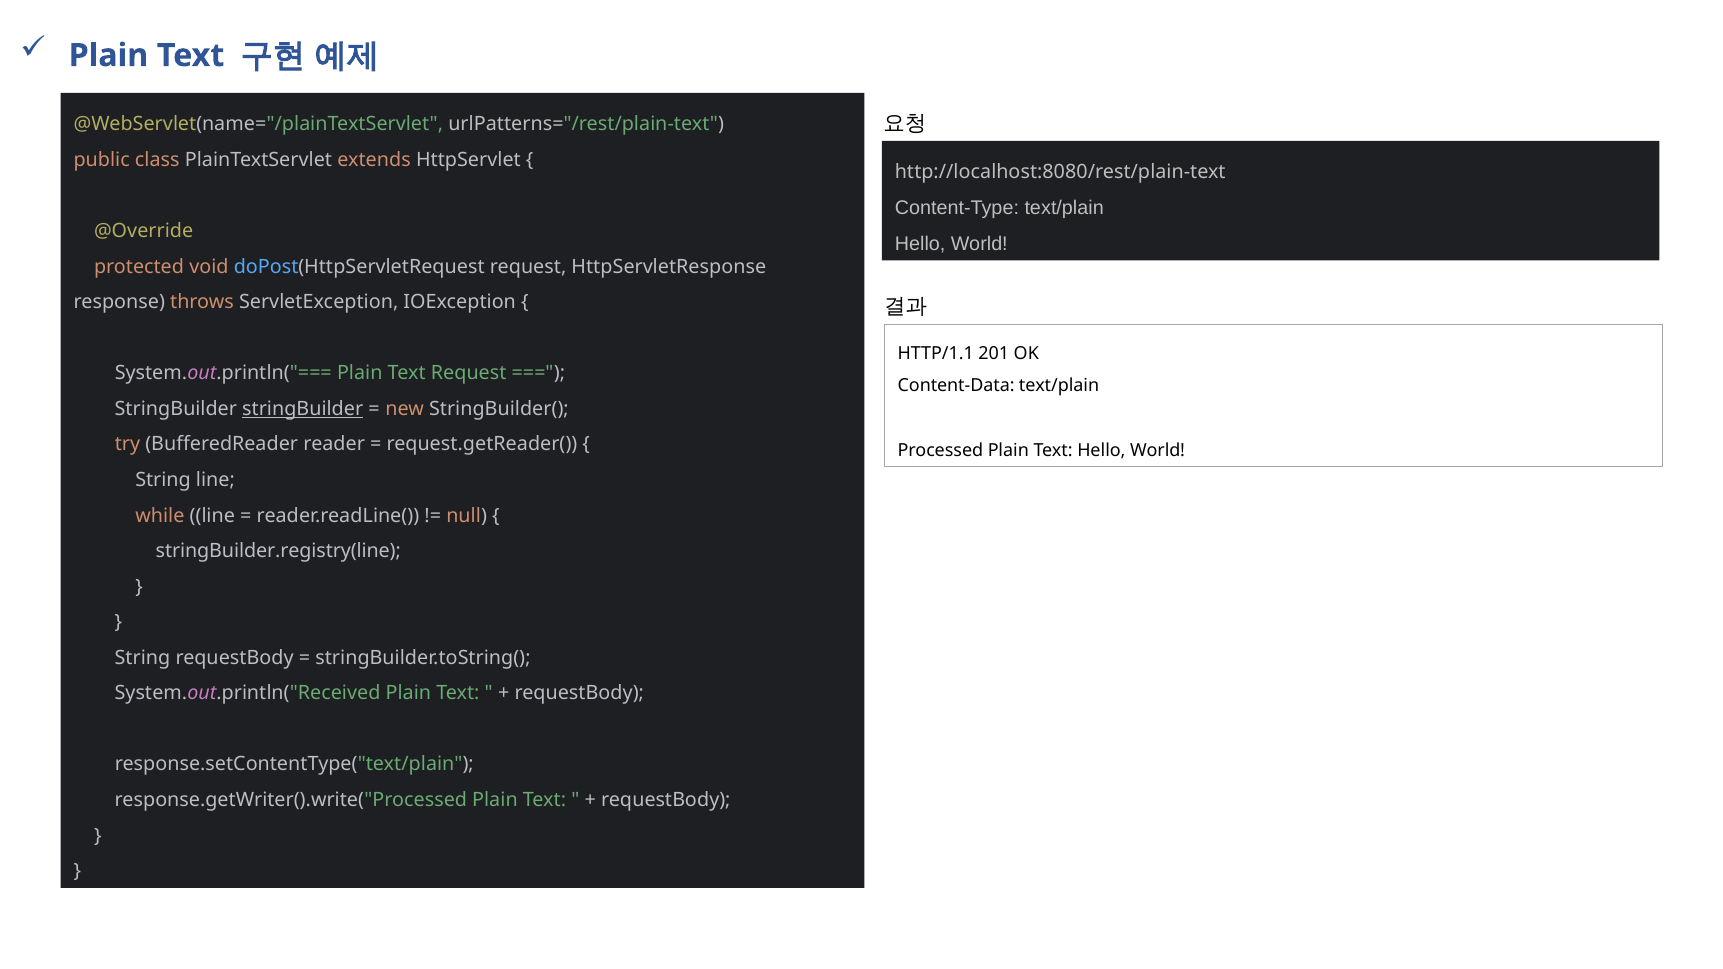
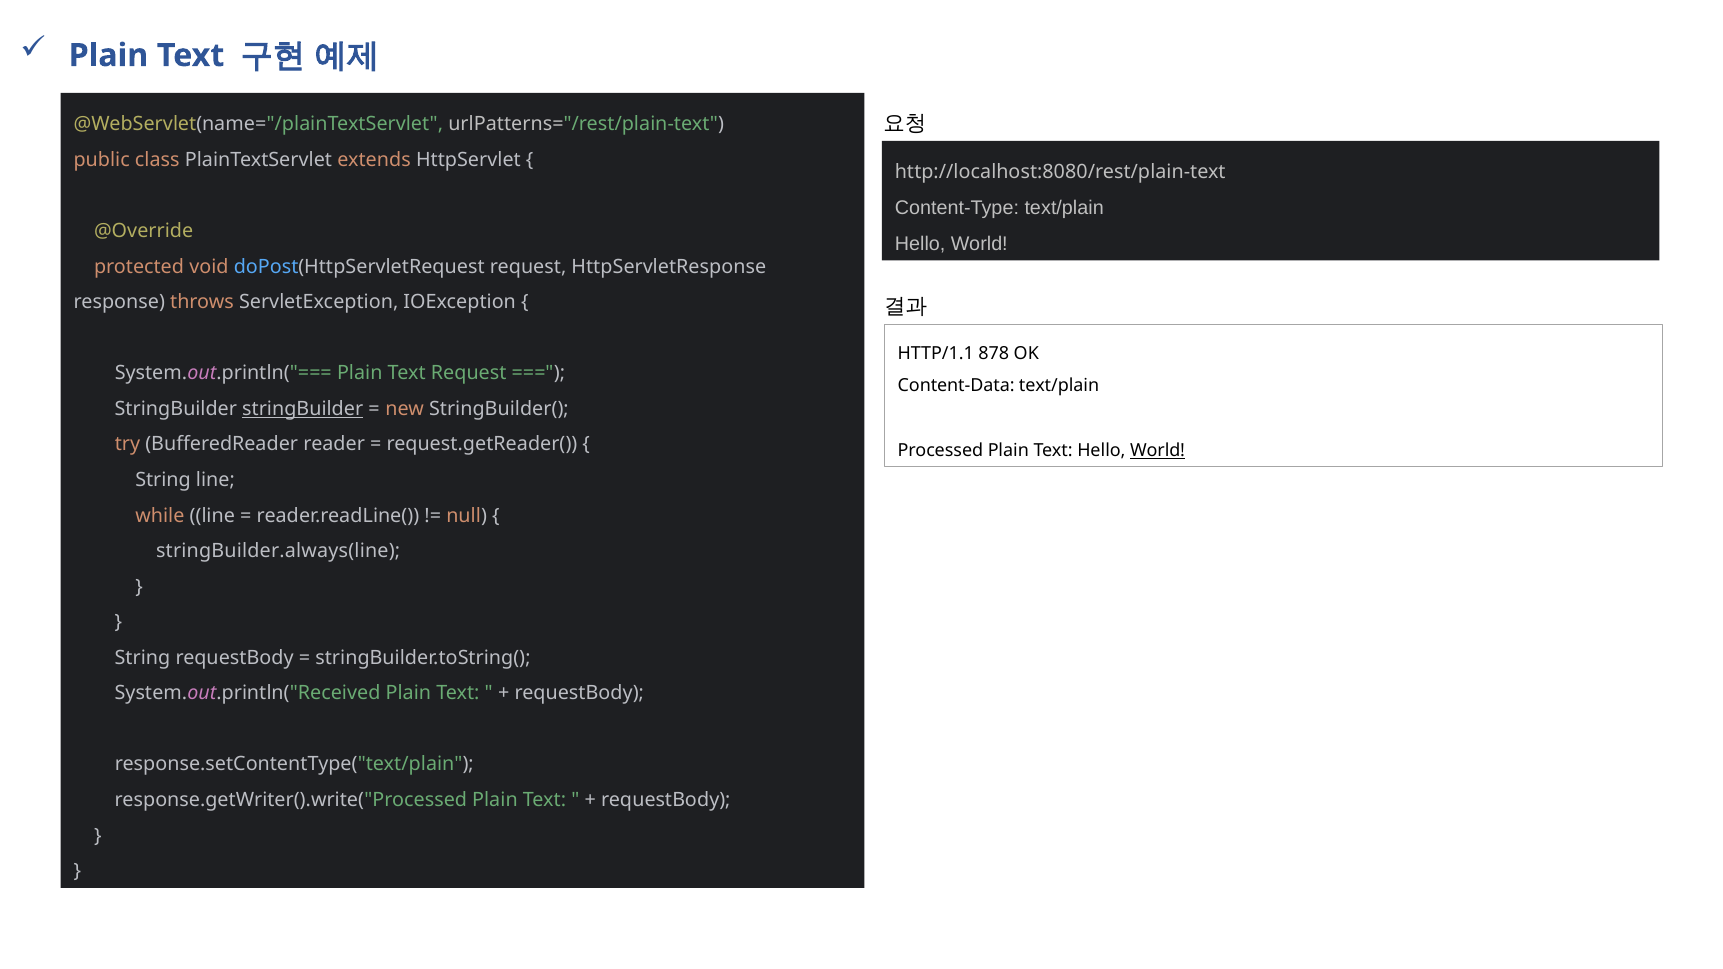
201: 201 -> 878 (994, 353)
World underline: none -> present (1158, 450)
stringBuilder.registry(line: stringBuilder.registry(line -> stringBuilder.always(line (278, 551)
